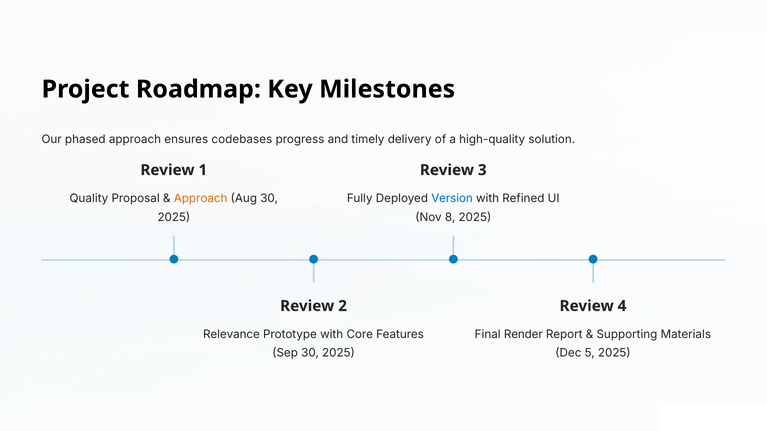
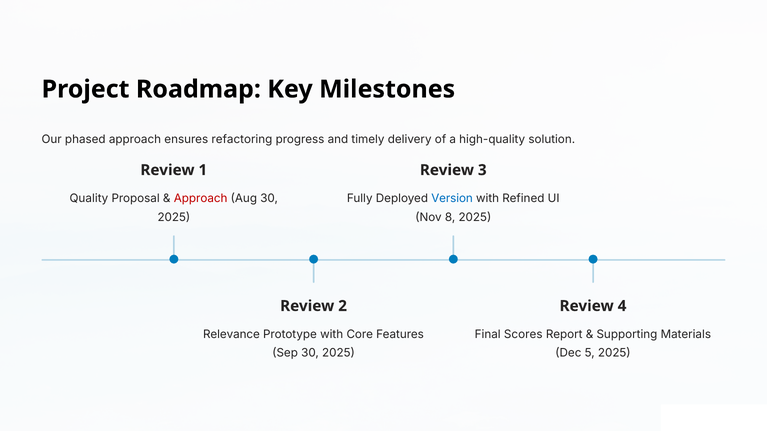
codebases: codebases -> refactoring (242, 139)
Approach colour: orange -> red (201, 198)
Render: Render -> Scores (523, 335)
